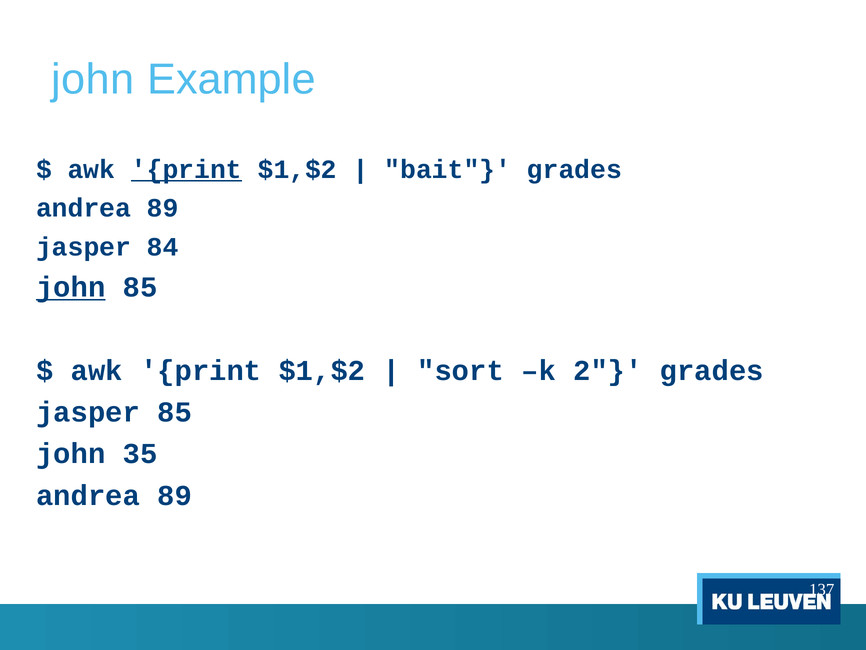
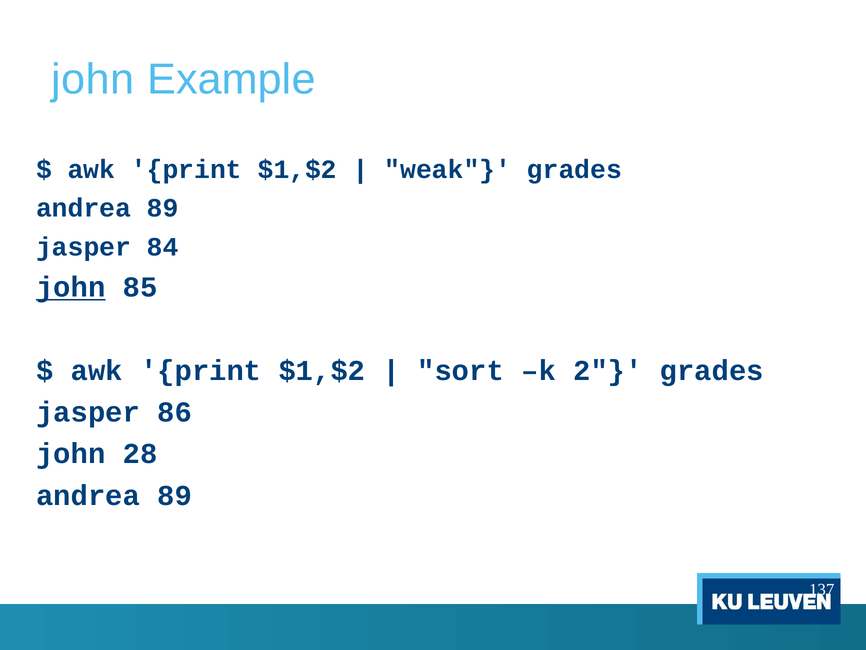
print underline: present -> none (186, 169)
bait: bait -> weak (448, 169)
jasper 85: 85 -> 86 (175, 412)
35: 35 -> 28 (140, 454)
